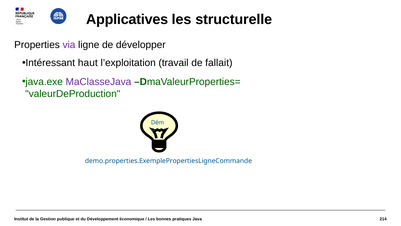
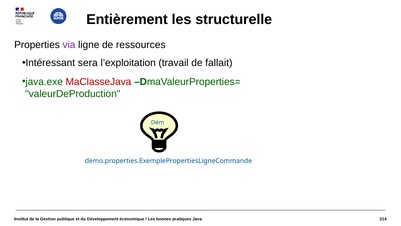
Applicatives: Applicatives -> Entièrement (127, 20)
développer: développer -> ressources (141, 45)
haut: haut -> sera (88, 63)
MaClasseJava colour: purple -> red (98, 82)
